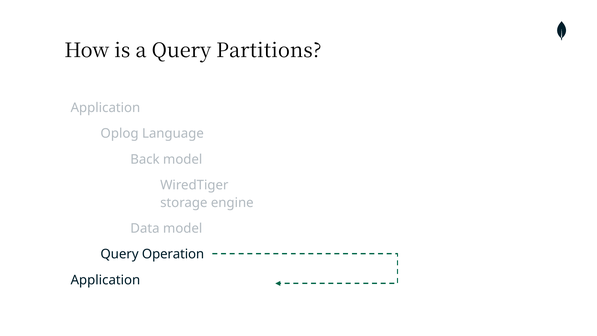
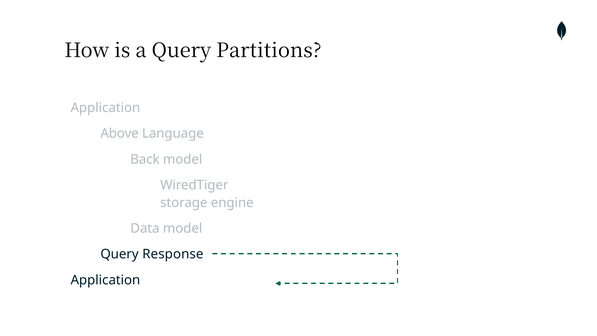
Oplog: Oplog -> Above (120, 133)
Operation: Operation -> Response (173, 254)
